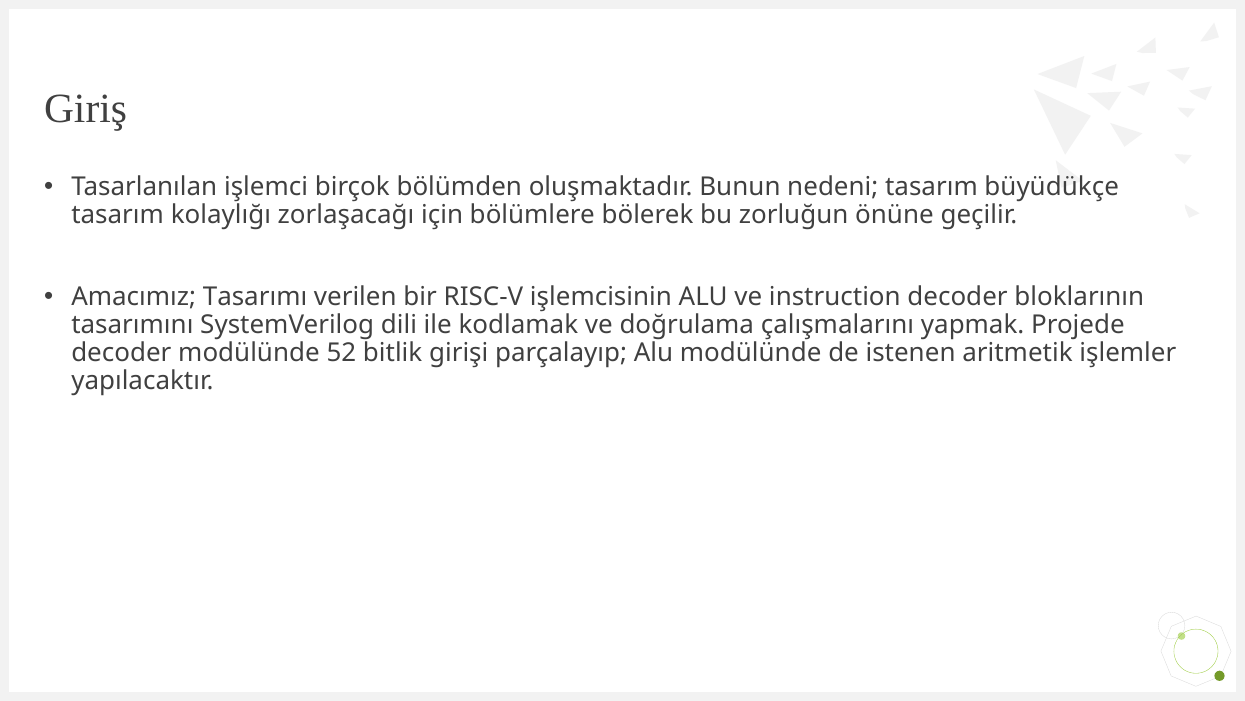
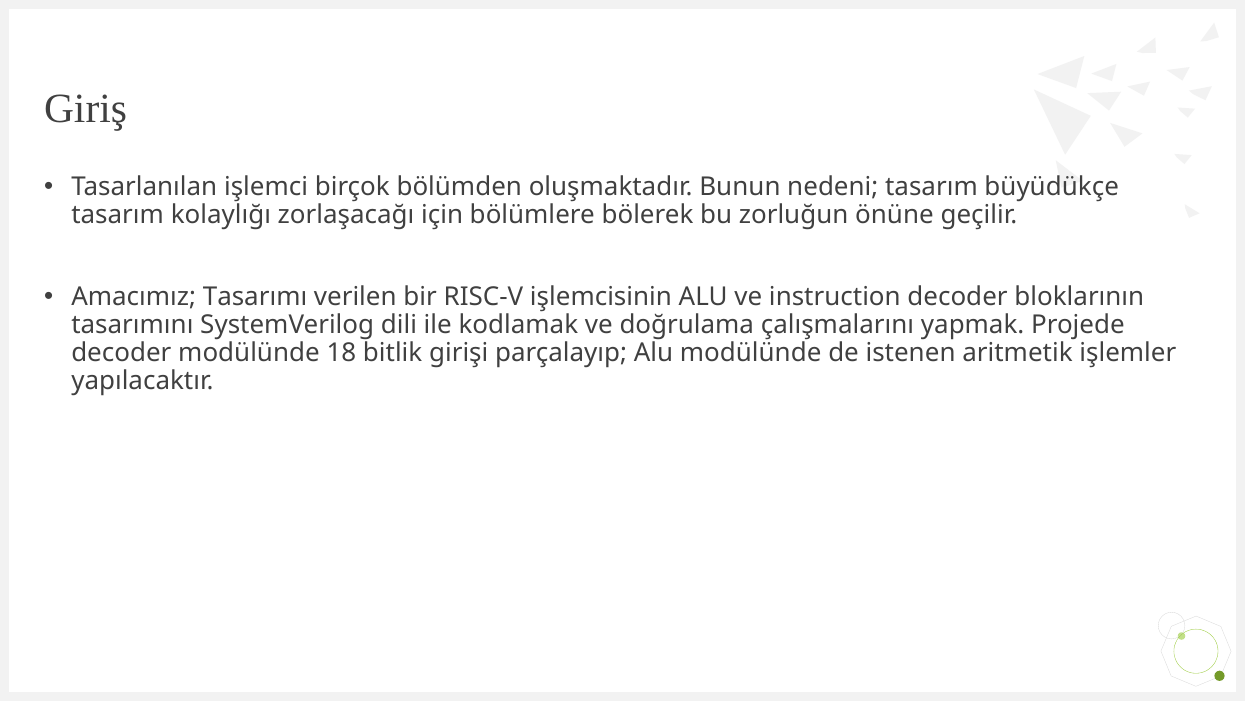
52: 52 -> 18 (341, 353)
